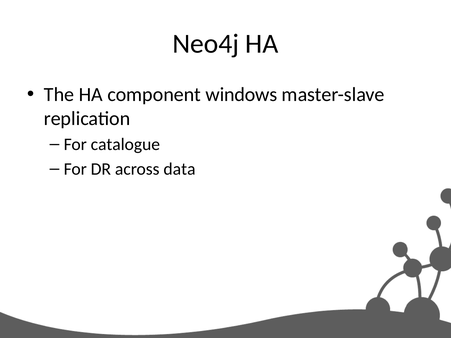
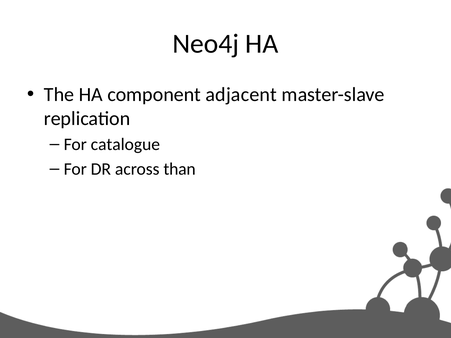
windows: windows -> adjacent (241, 95)
data: data -> than (180, 169)
